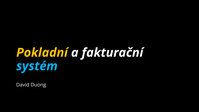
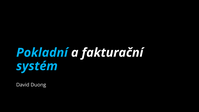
Pokladní colour: yellow -> light blue (42, 53)
